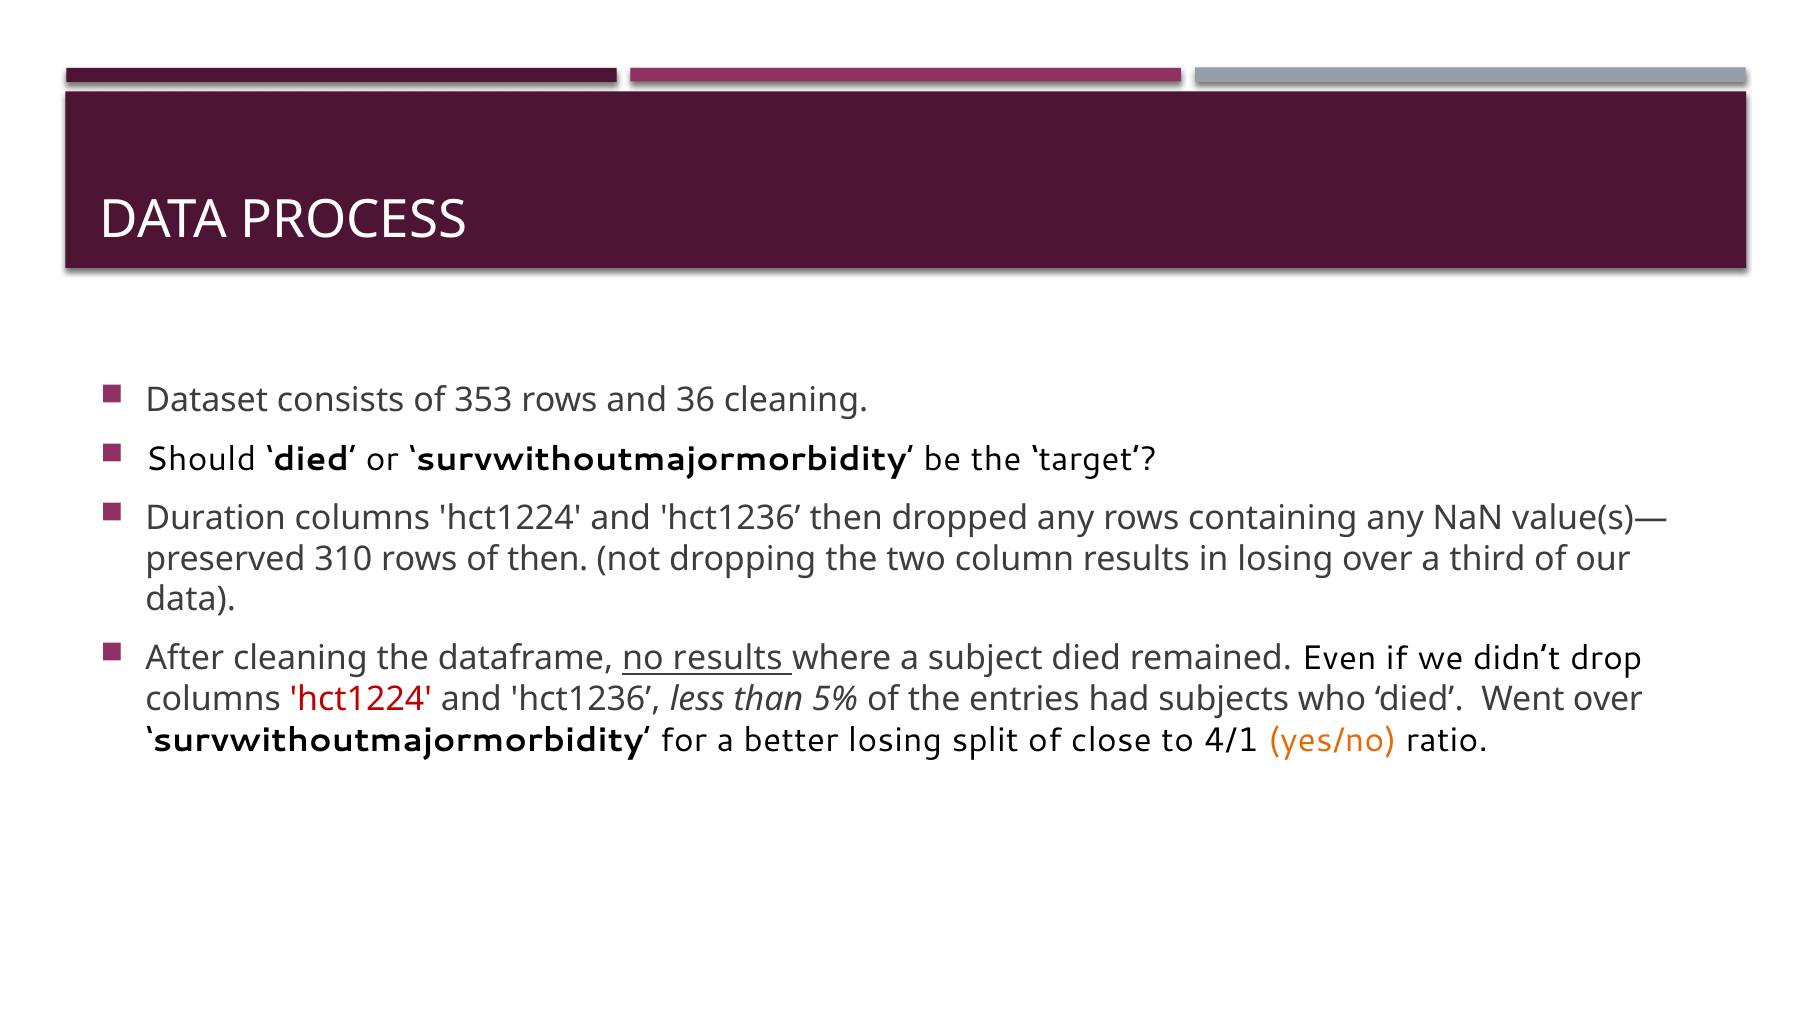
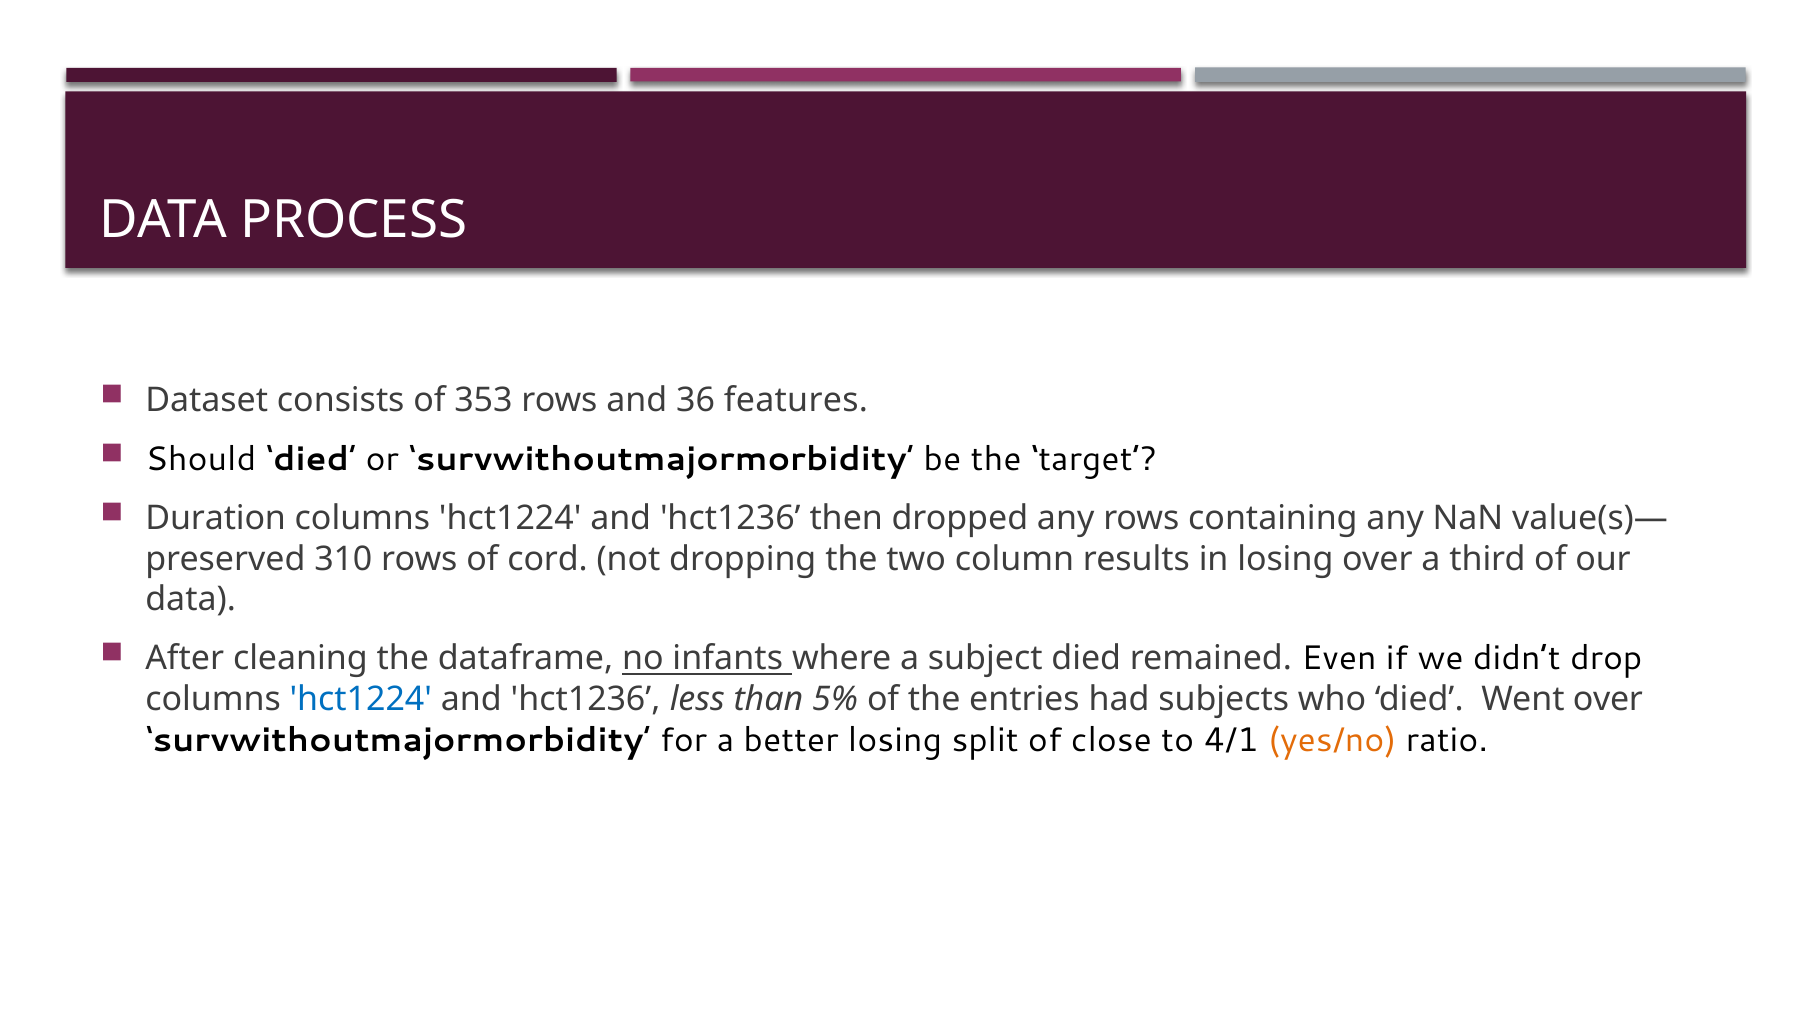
36 cleaning: cleaning -> features (796, 400)
of then: then -> cord (548, 559)
no results: results -> infants (728, 659)
hct1224 colour: red -> blue (361, 699)
